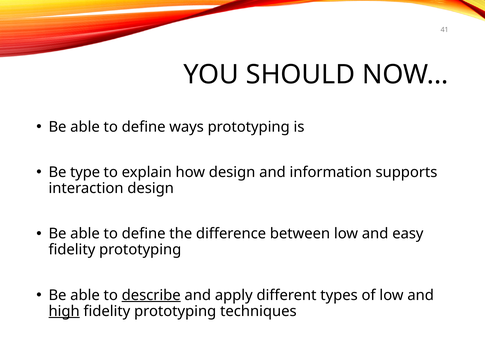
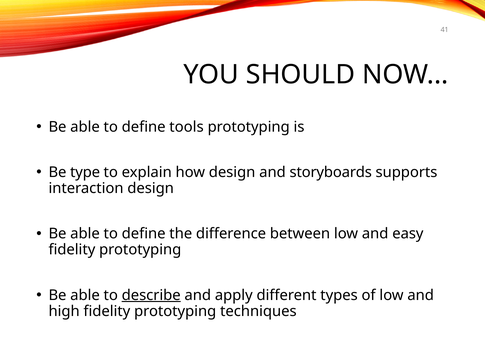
ways: ways -> tools (187, 127)
information: information -> storyboards (331, 172)
high underline: present -> none (64, 311)
